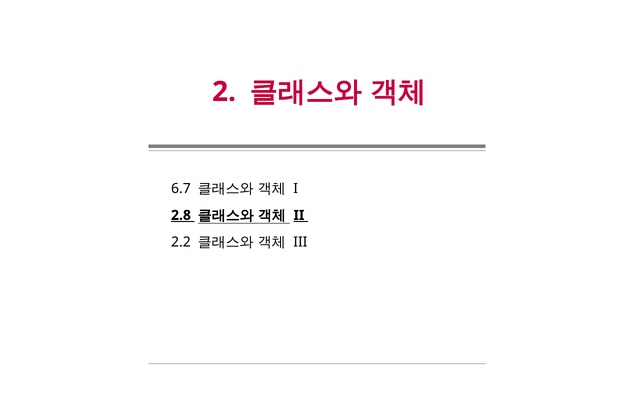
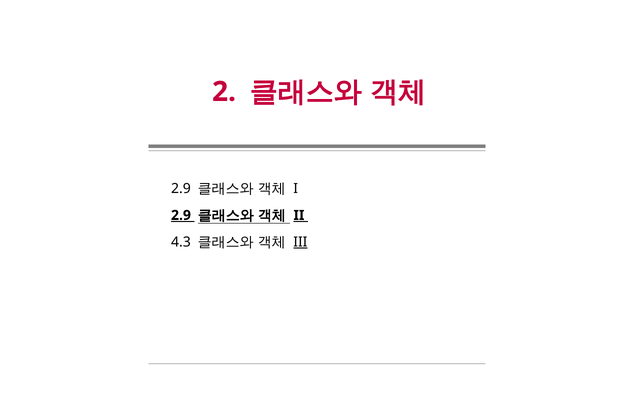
6.7: 6.7 -> 2.9 (181, 189)
2.8: 2.8 -> 2.9 (181, 216)
2.2: 2.2 -> 4.3 (181, 242)
III underline: none -> present (300, 242)
